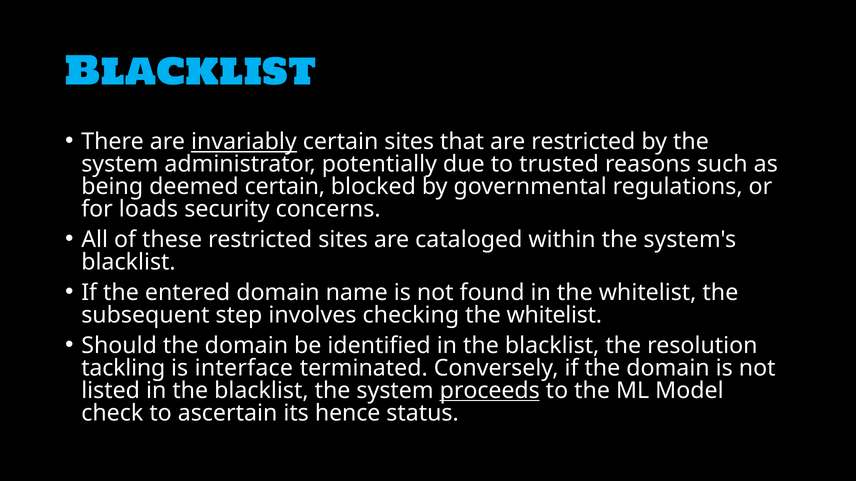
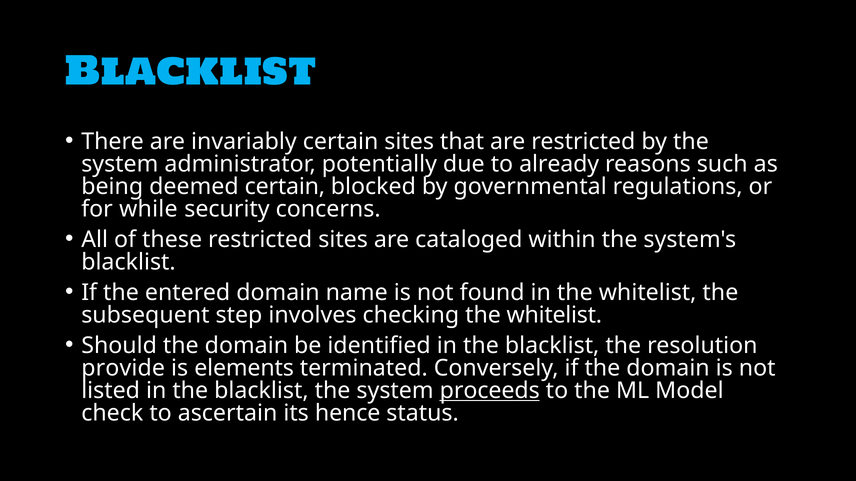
invariably underline: present -> none (244, 142)
trusted: trusted -> already (559, 164)
loads: loads -> while (148, 209)
tackling: tackling -> provide (123, 368)
interface: interface -> elements (244, 368)
